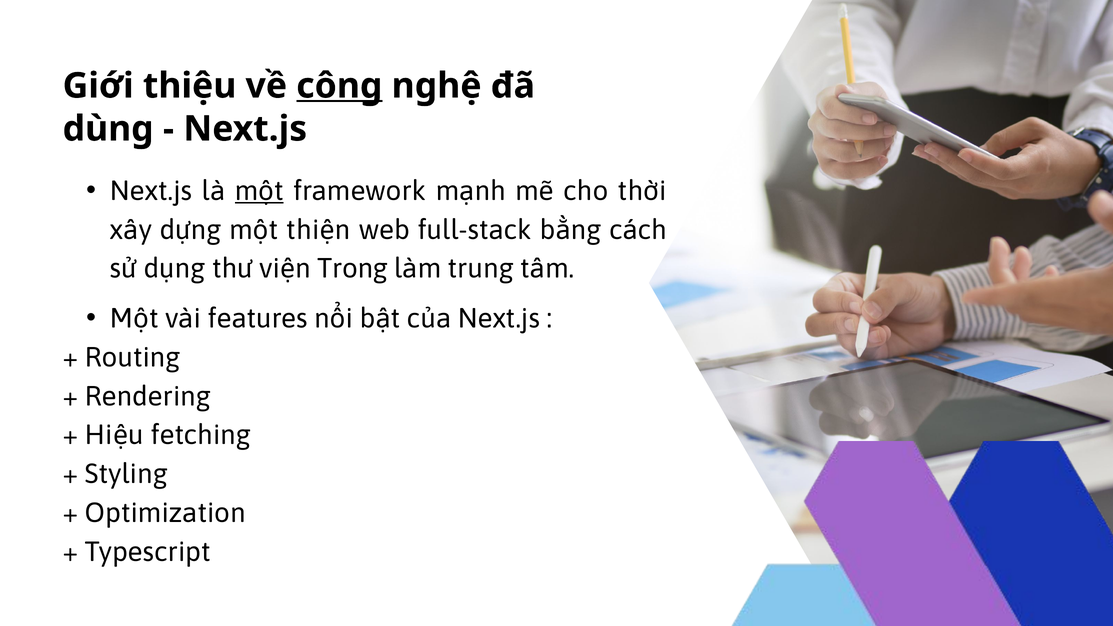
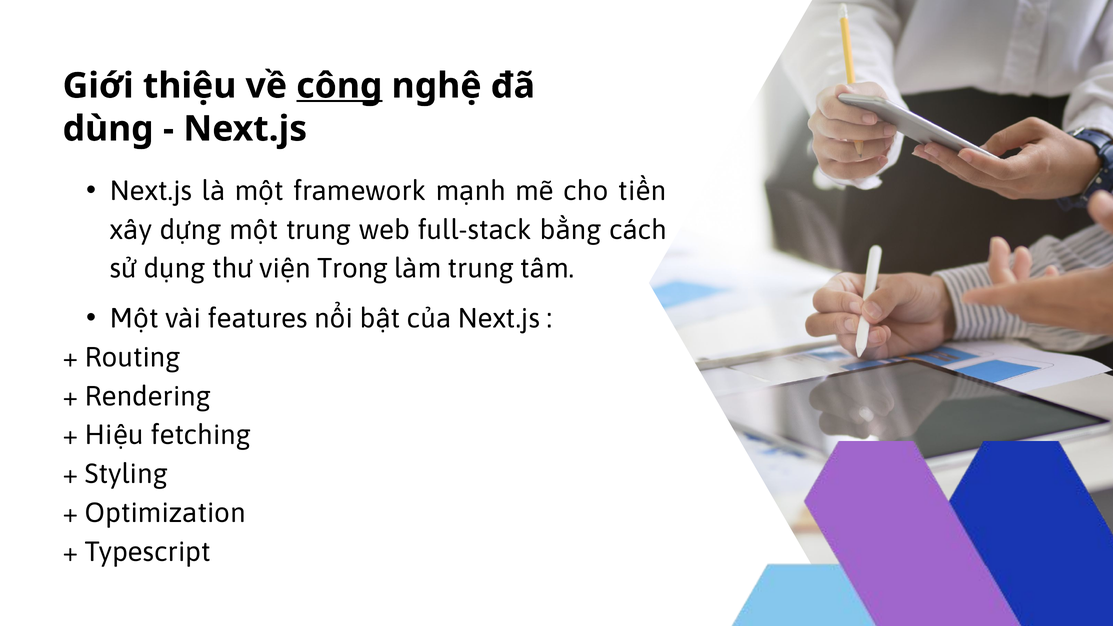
một underline: present -> none (259, 191)
thời: thời -> tiền (642, 191)
một thiện: thiện -> trung (319, 230)
